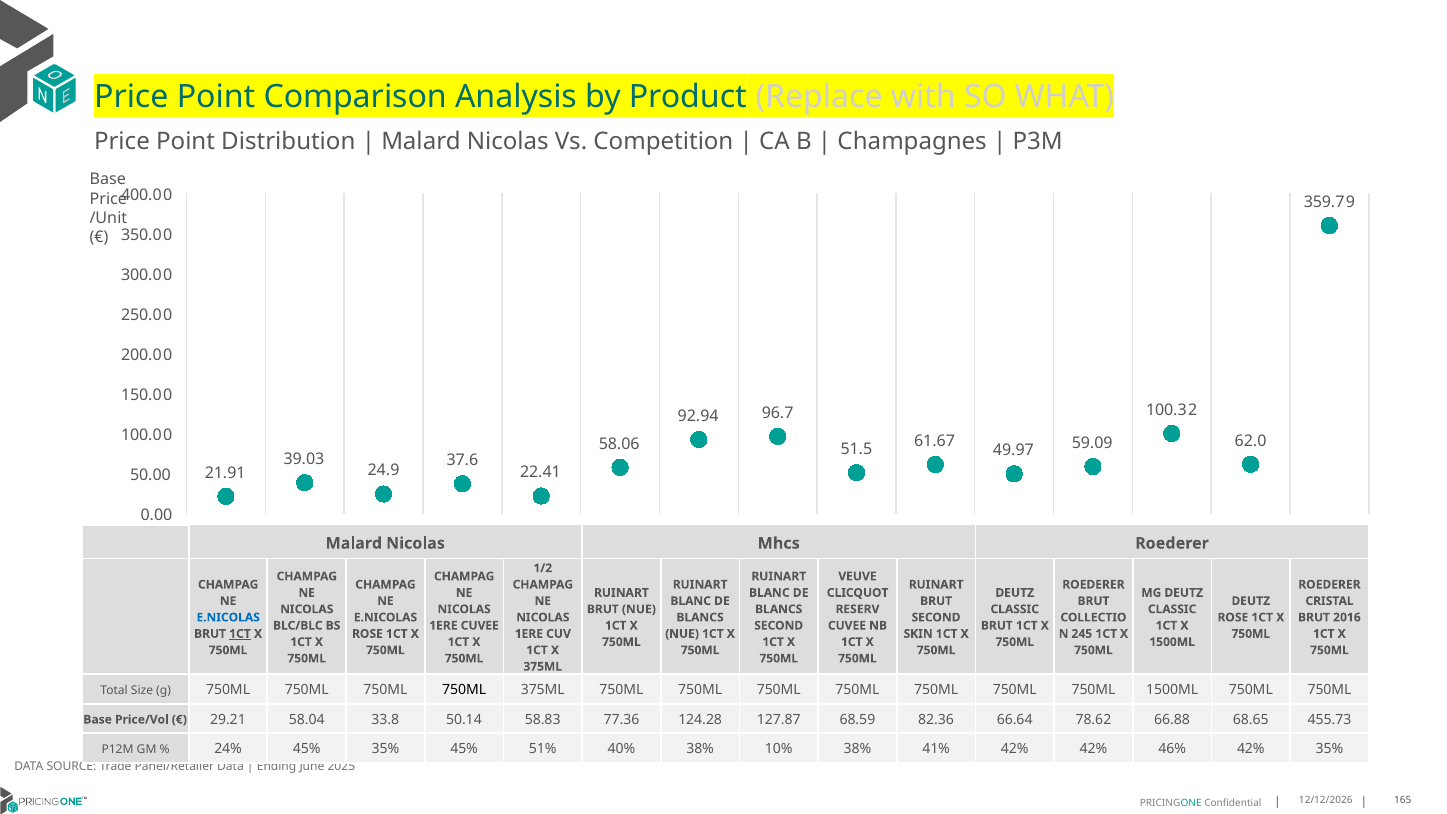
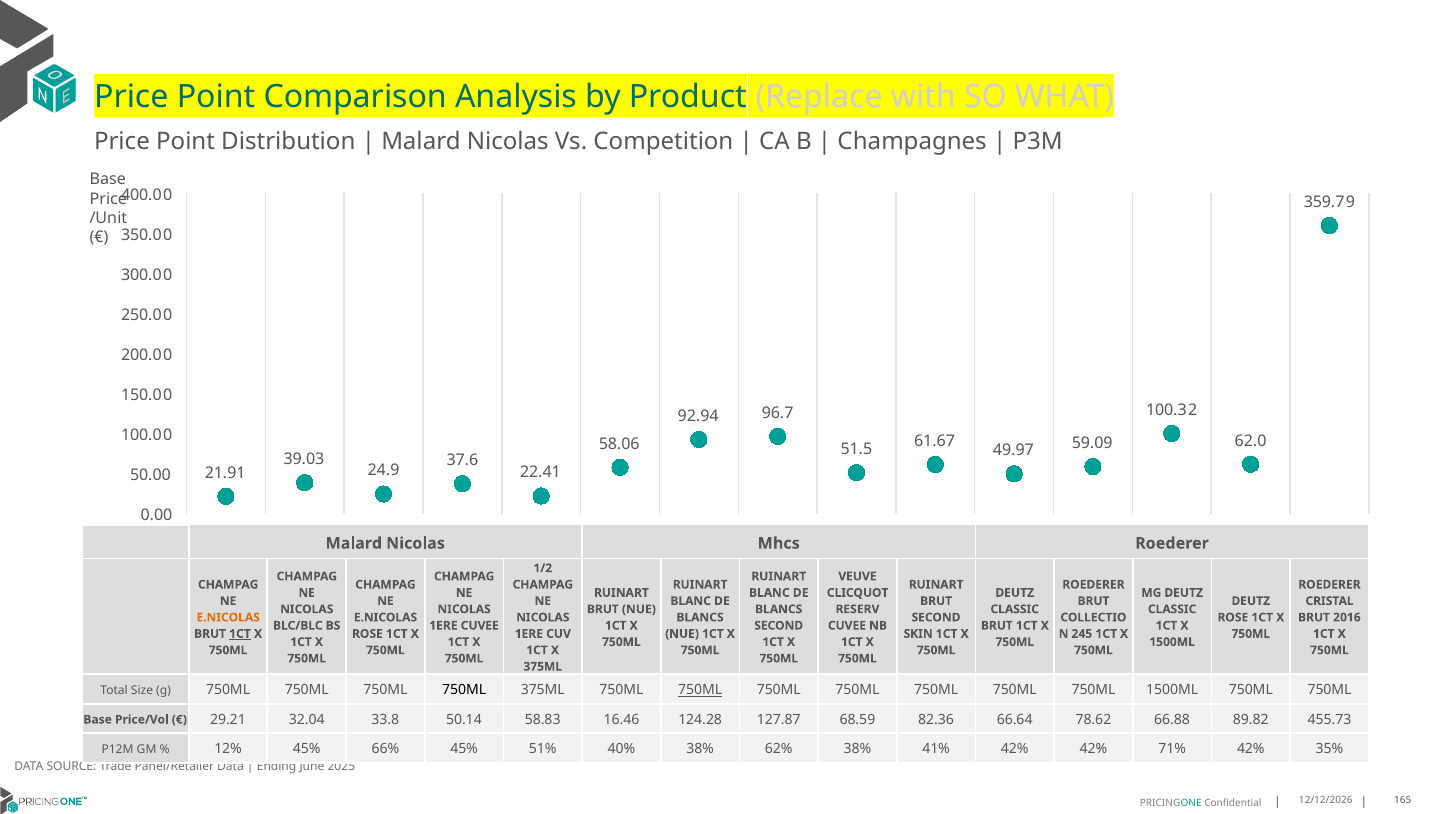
E.NICOLAS colour: blue -> orange (228, 617)
750ML underline: none -> present (700, 690)
58.04: 58.04 -> 32.04 (307, 720)
77.36: 77.36 -> 16.46 (621, 720)
68.65: 68.65 -> 89.82 (1251, 720)
24%: 24% -> 12% (228, 749)
45% 35%: 35% -> 66% (385, 749)
10%: 10% -> 62% (779, 749)
46%: 46% -> 71% (1172, 749)
